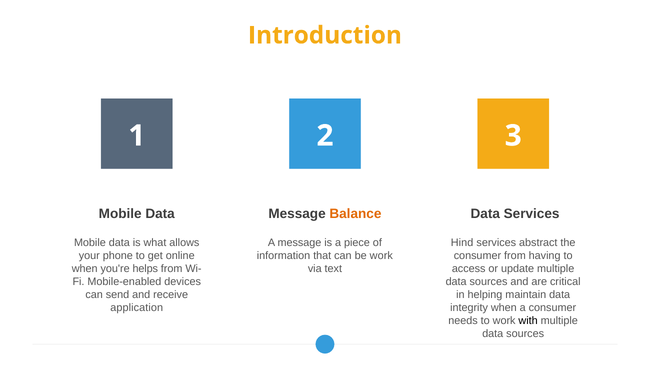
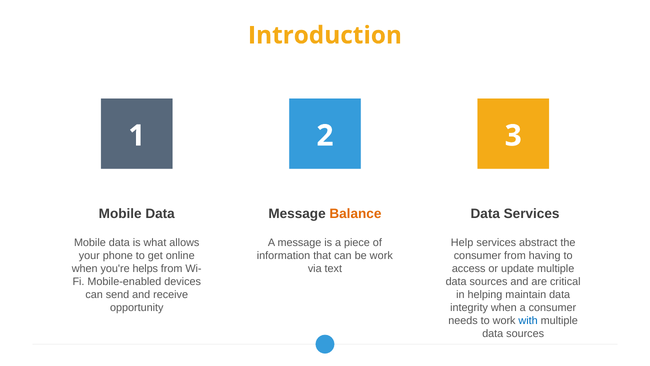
Hind: Hind -> Help (462, 243)
application: application -> opportunity (137, 308)
with colour: black -> blue (528, 321)
